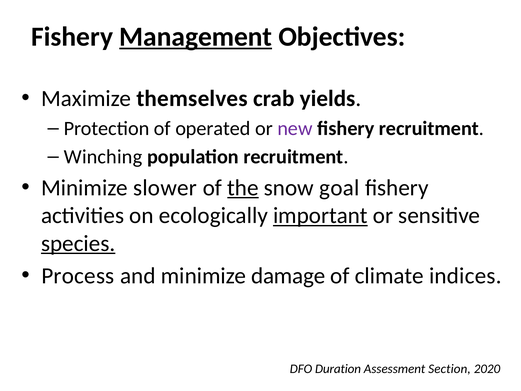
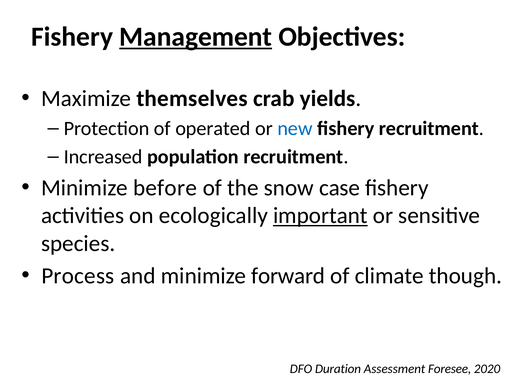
new colour: purple -> blue (295, 128)
Winching: Winching -> Increased (103, 157)
slower: slower -> before (165, 188)
the underline: present -> none (243, 188)
goal: goal -> case (340, 188)
species underline: present -> none (78, 243)
damage: damage -> forward (288, 276)
indices: indices -> though (465, 276)
Section: Section -> Foresee (450, 369)
